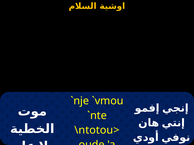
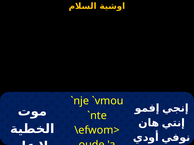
\ntotou>: \ntotou> -> \efwom> (97, 131)
